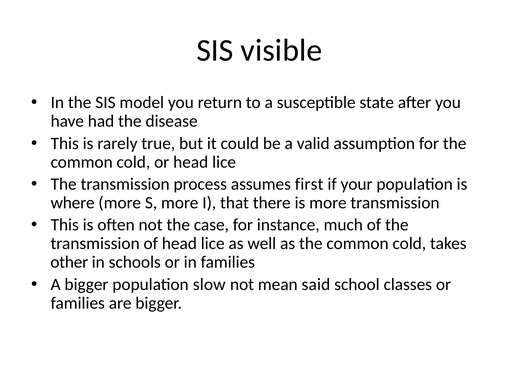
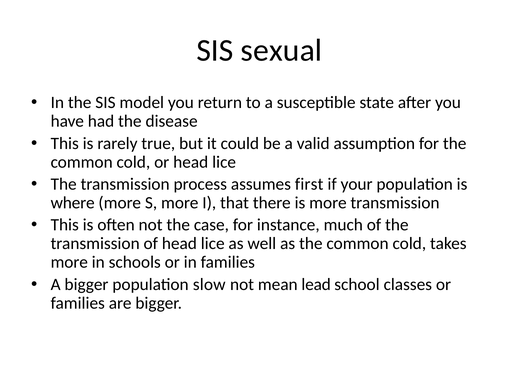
visible: visible -> sexual (281, 50)
other: other -> more (69, 262)
said: said -> lead (316, 285)
